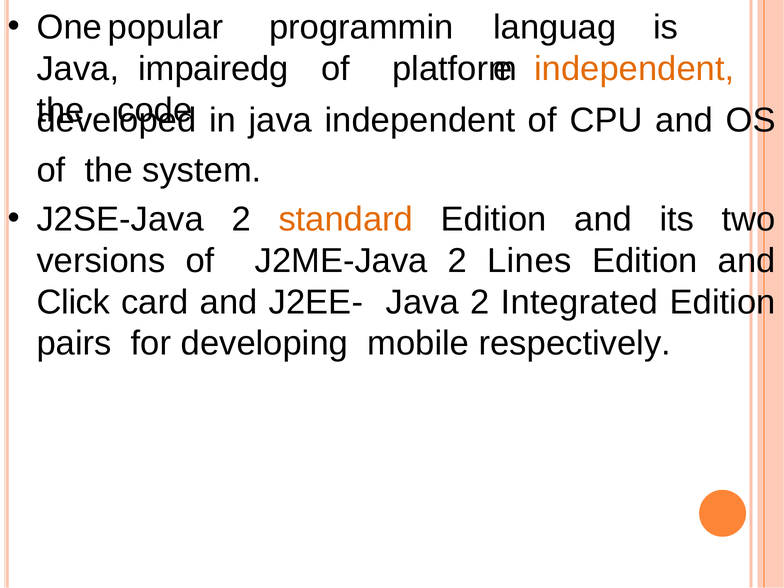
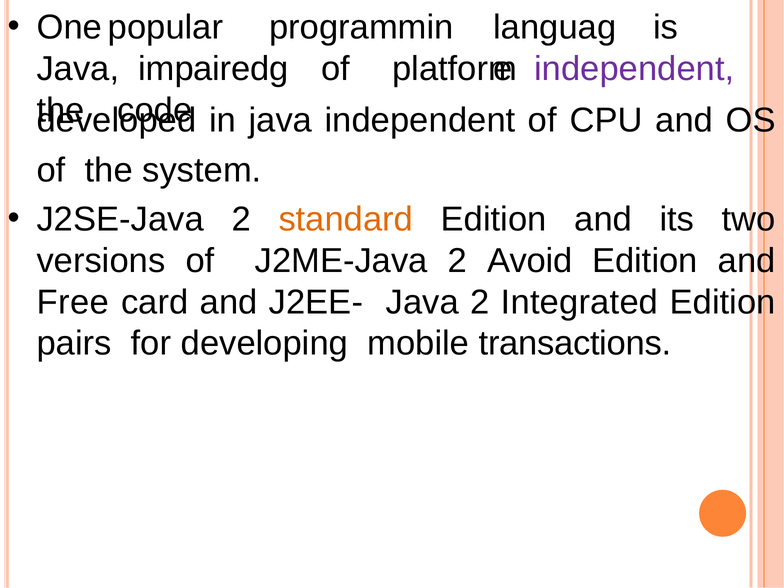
independent colour: orange -> purple (634, 69)
Lines: Lines -> Avoid (530, 261)
Click: Click -> Free (73, 302)
respectively: respectively -> transactions (575, 344)
